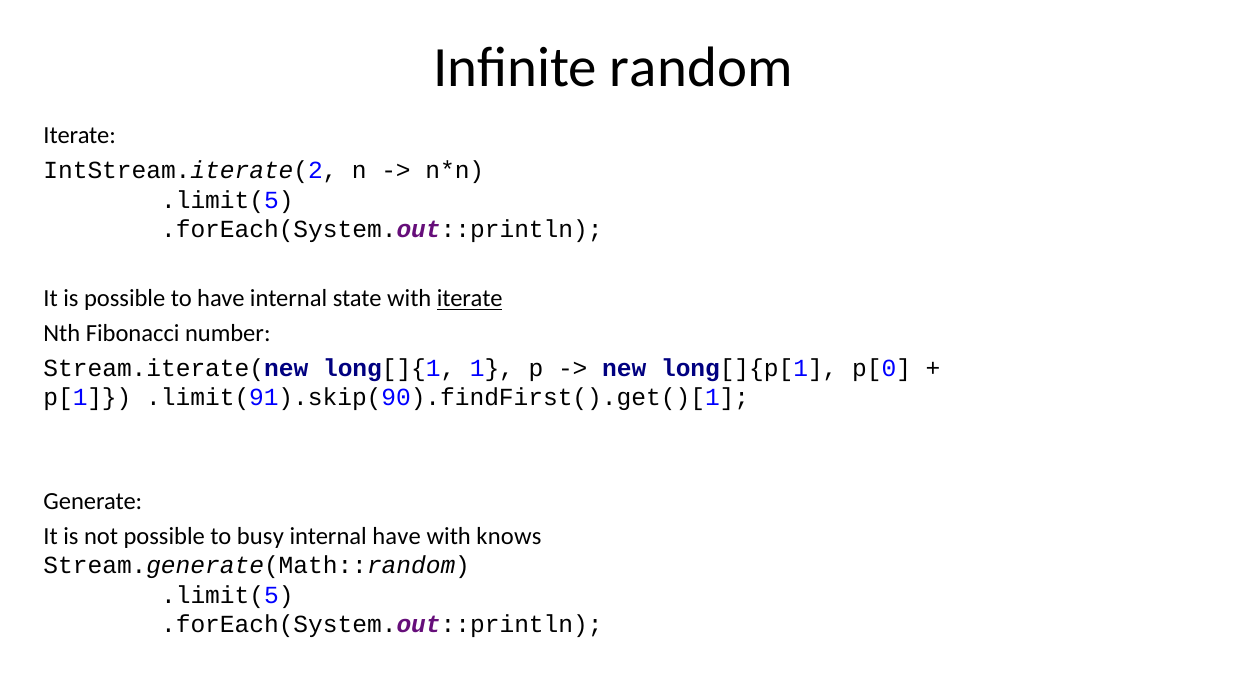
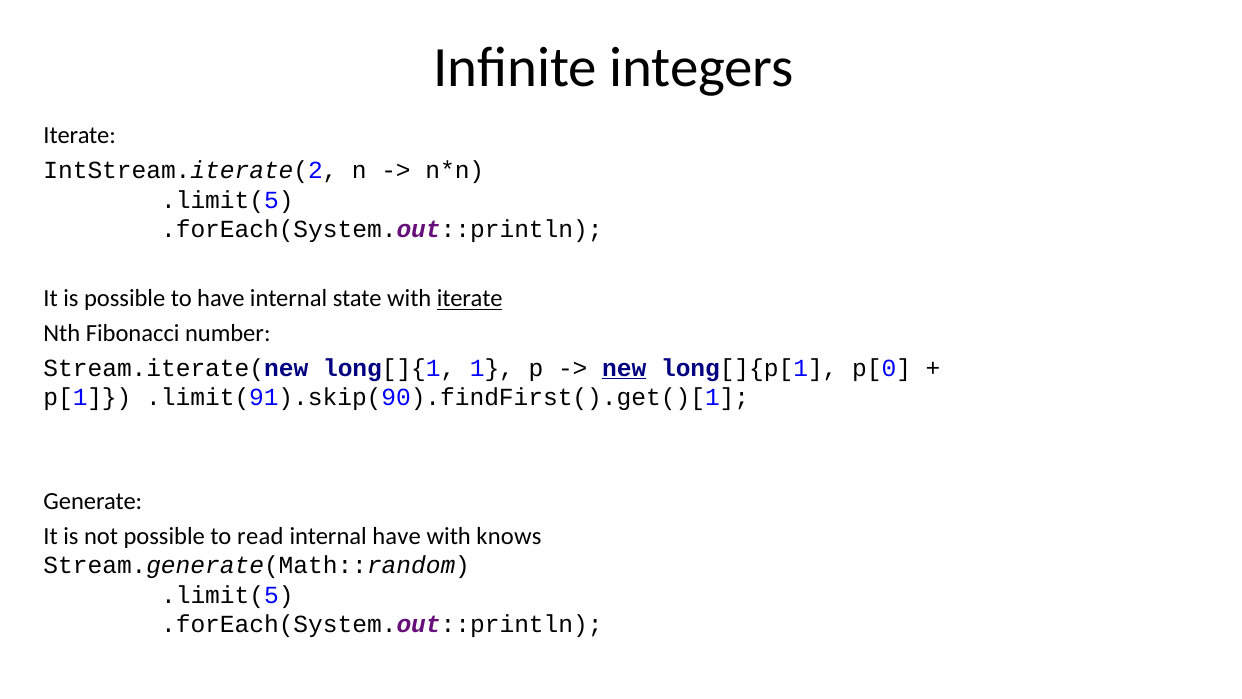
random: random -> integers (702, 67)
new underline: none -> present (624, 368)
busy: busy -> read (260, 536)
